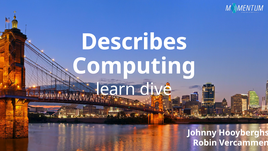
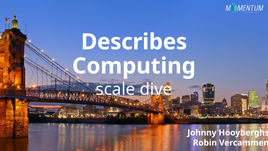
learn: learn -> scale (116, 89)
